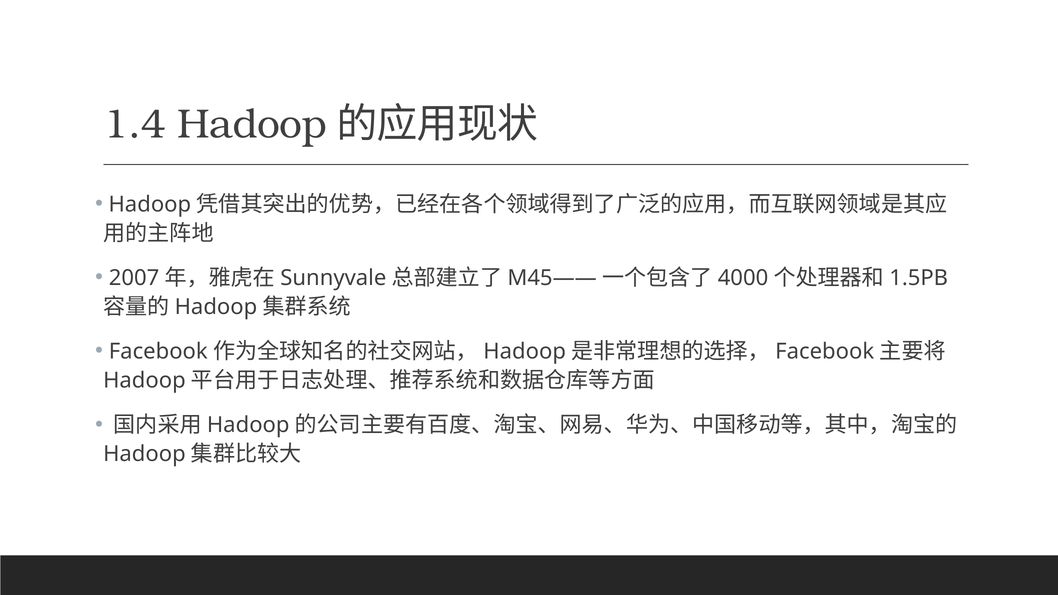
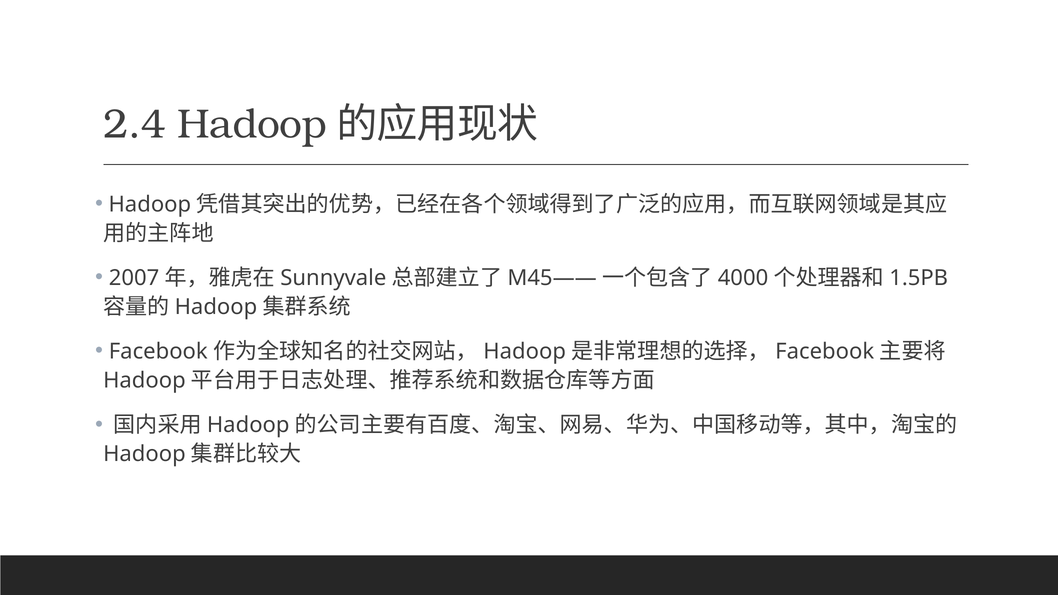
1.4: 1.4 -> 2.4 (135, 125)
